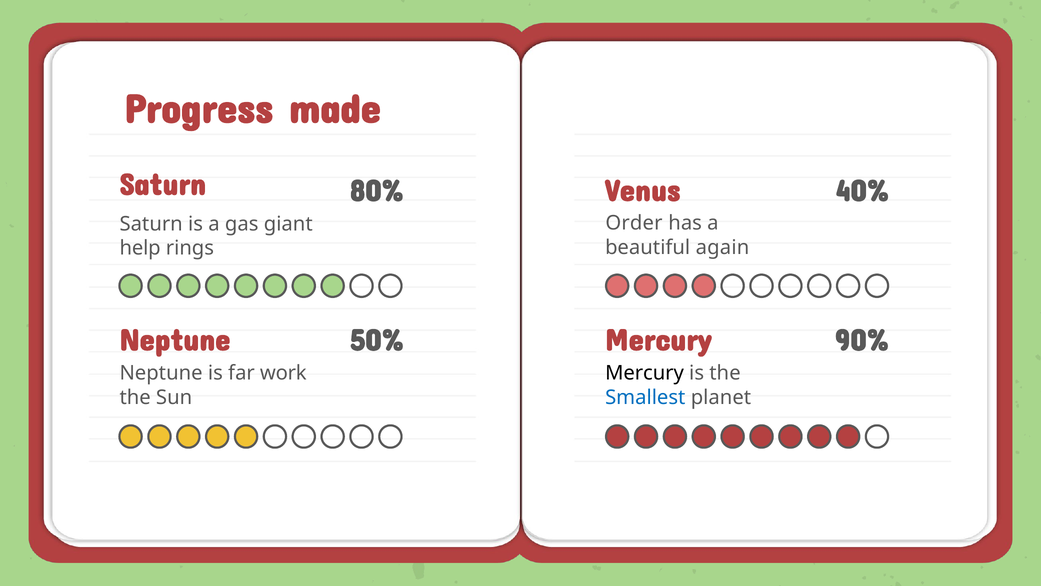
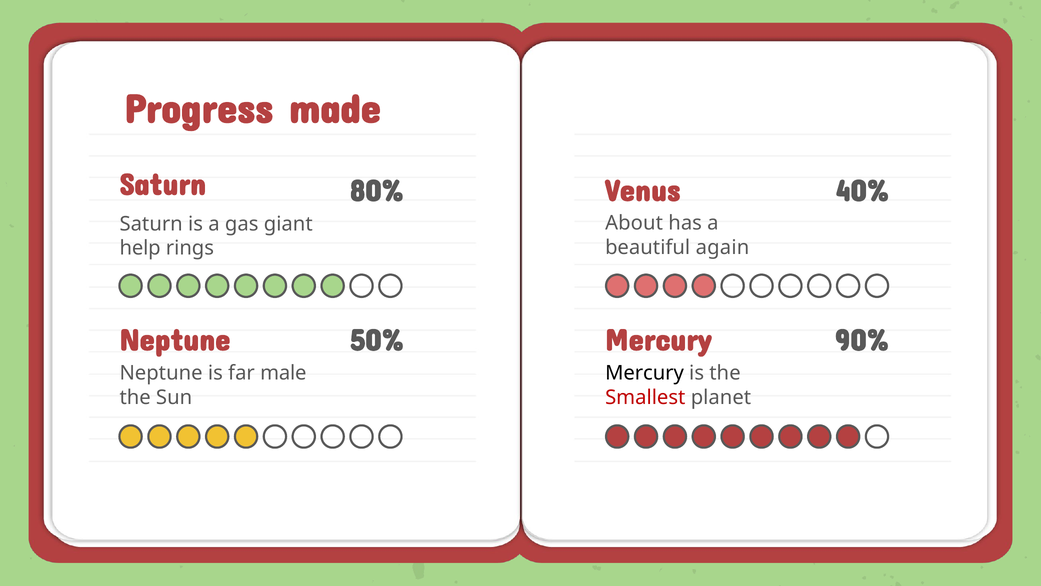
Order: Order -> About (634, 223)
work: work -> male (283, 373)
Smallest colour: blue -> red (645, 397)
